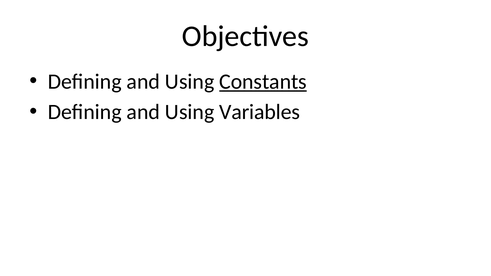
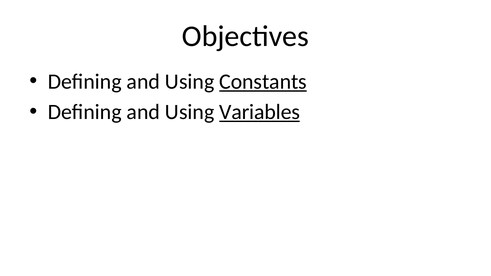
Variables underline: none -> present (260, 112)
